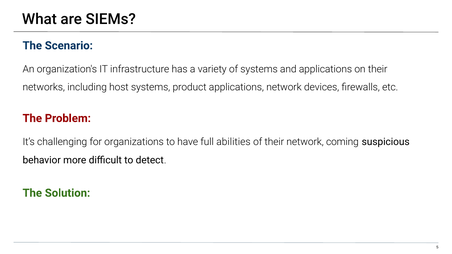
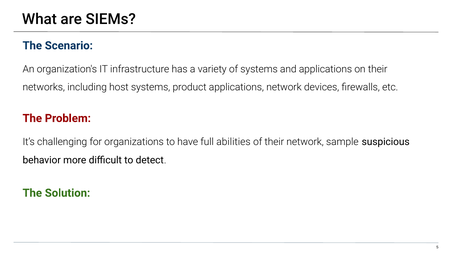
coming: coming -> sample (342, 142)
